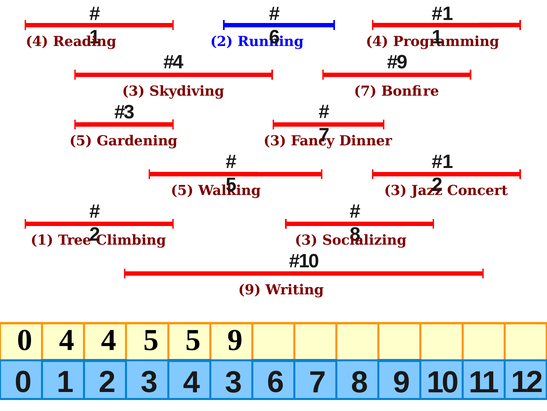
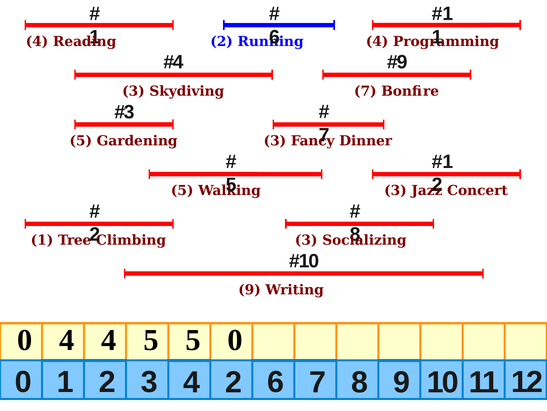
5 9: 9 -> 0 (235, 340)
4 3: 3 -> 2 (234, 382)
